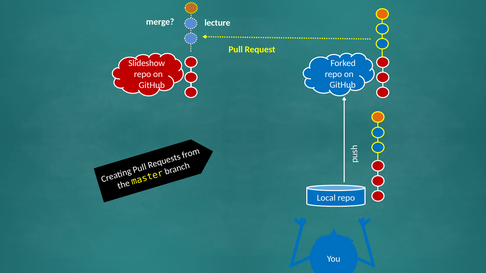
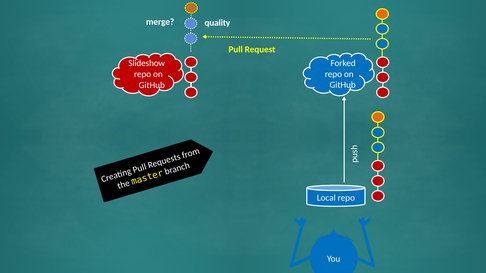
lecture: lecture -> quality (217, 23)
